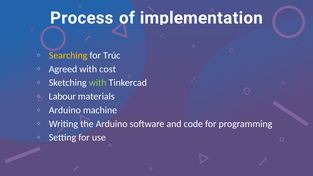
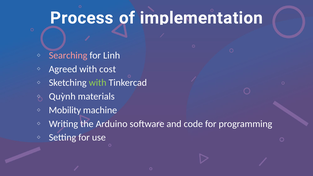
Searching colour: yellow -> pink (68, 55)
Trúc: Trúc -> Linh (112, 55)
Labour: Labour -> Quỳnh (62, 96)
Arduino: Arduino -> Mobility (65, 110)
